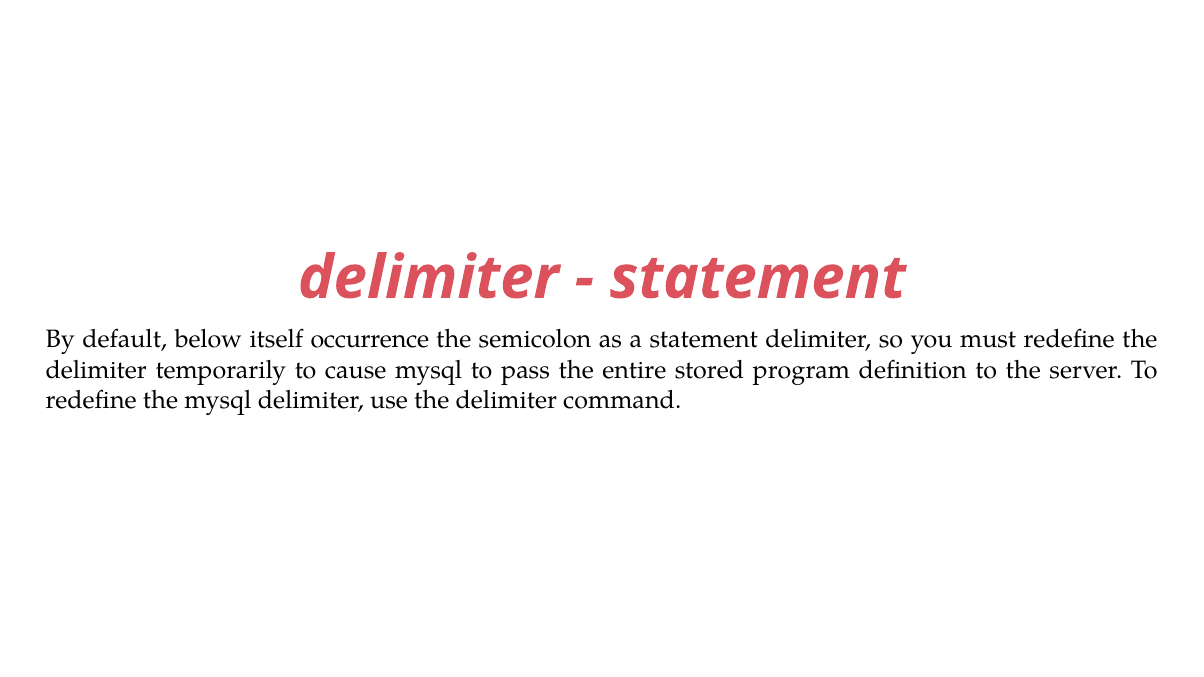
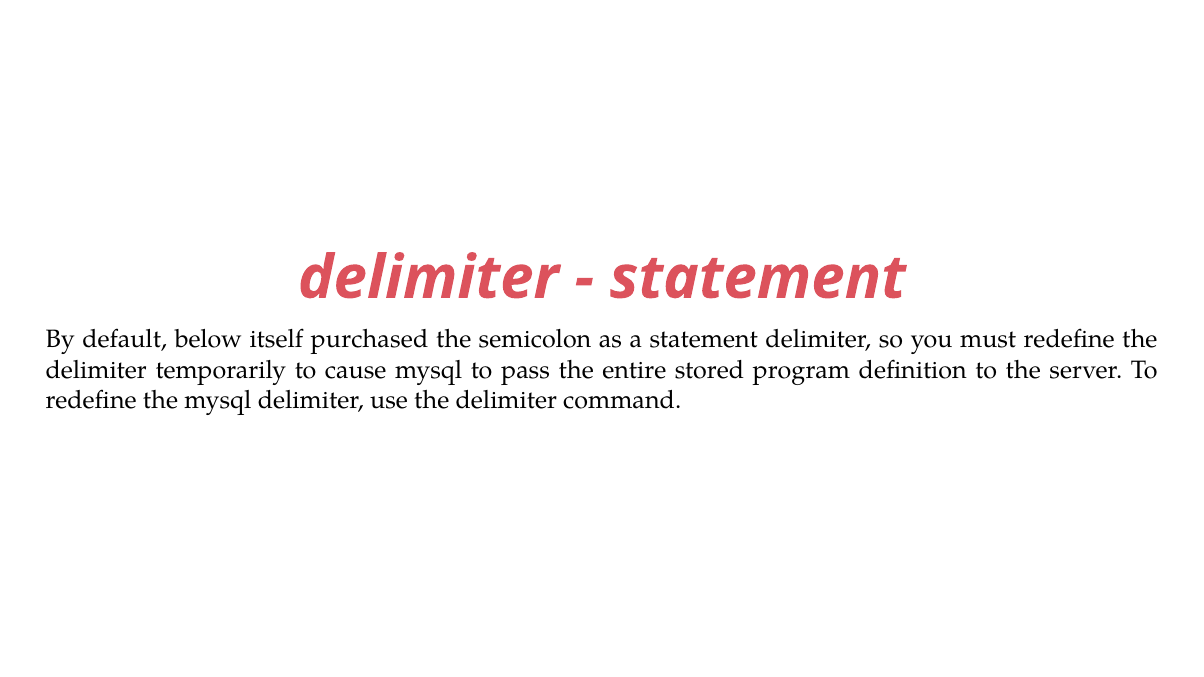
occurrence: occurrence -> purchased (370, 340)
